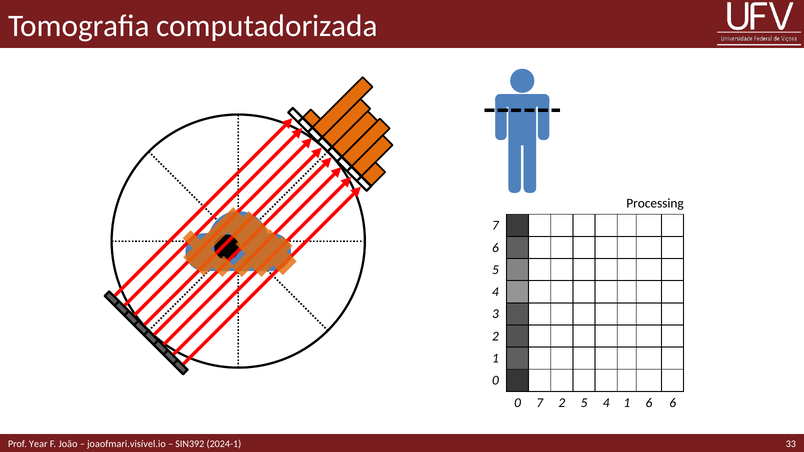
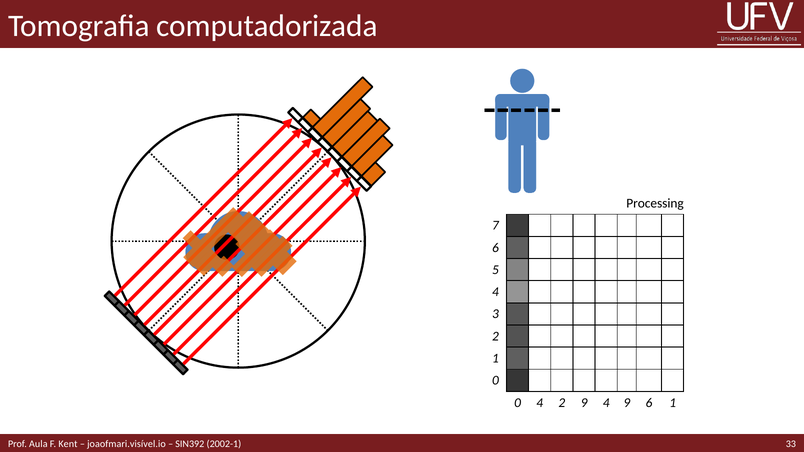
0 7: 7 -> 4 (540, 403)
2 5: 5 -> 9 (584, 403)
4 1: 1 -> 9 (627, 403)
6 6: 6 -> 1 (673, 403)
Year: Year -> Aula (38, 444)
João: João -> Kent (68, 444)
2024-1: 2024-1 -> 2002-1 (224, 444)
